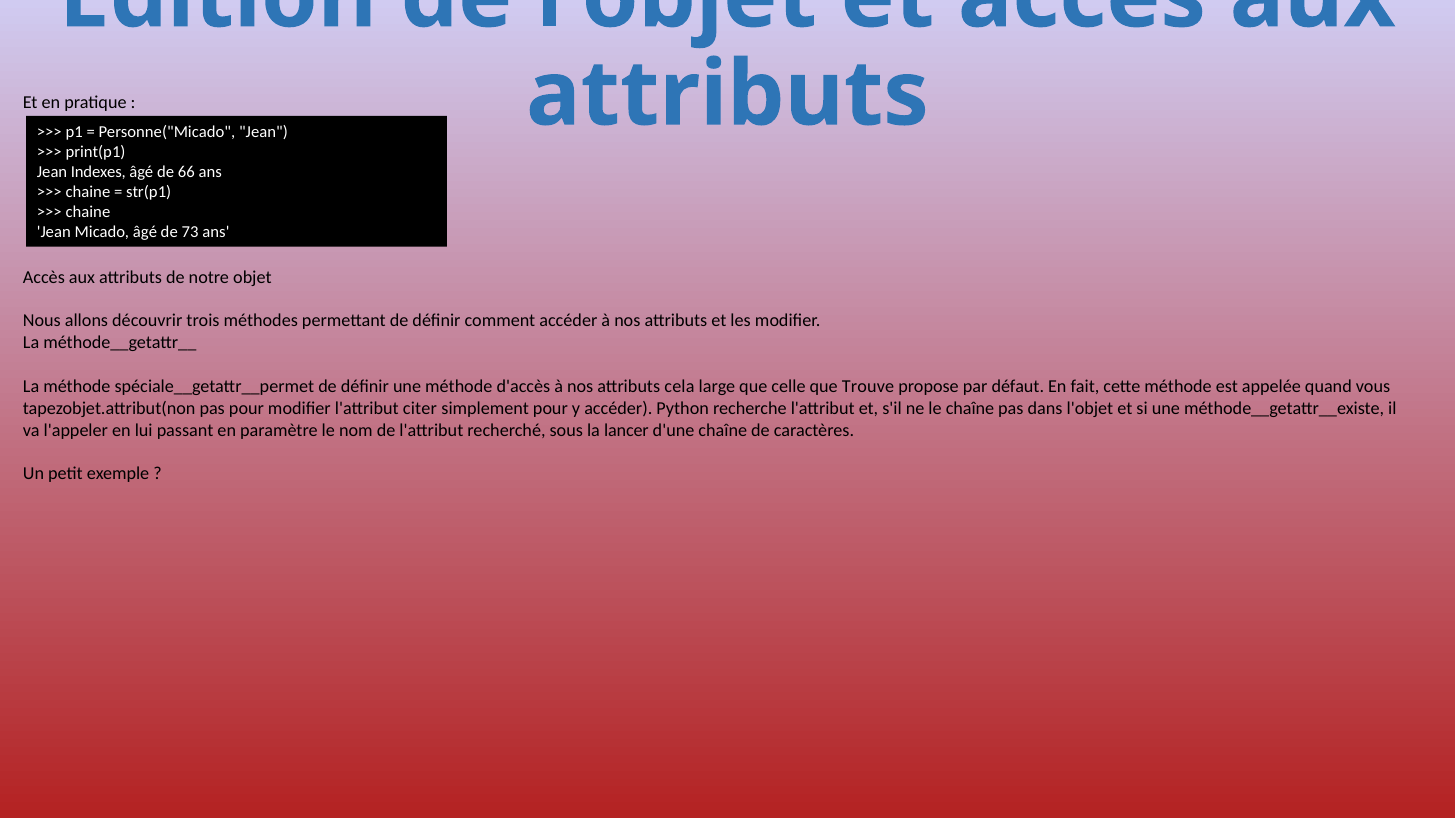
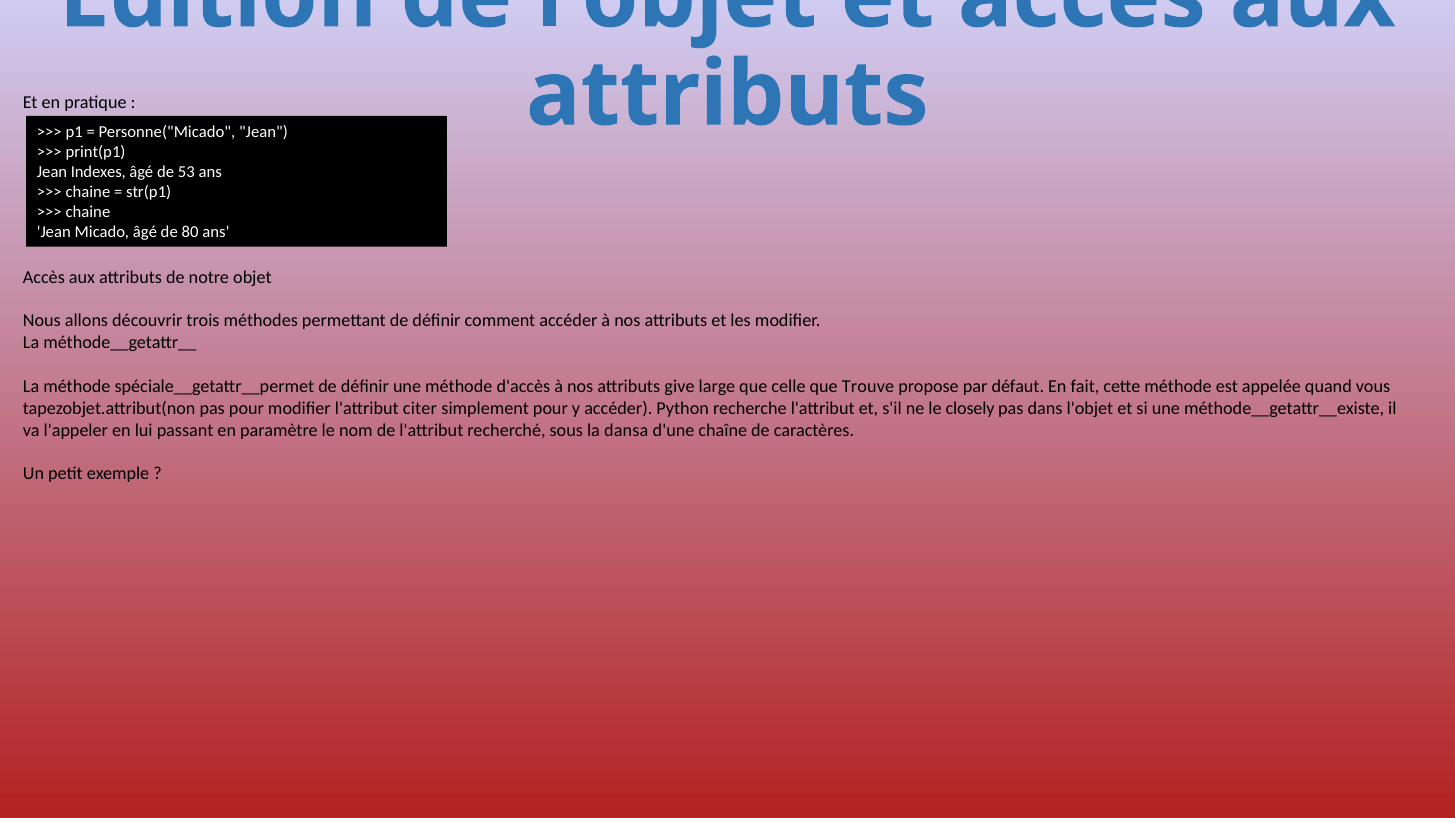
66: 66 -> 53 (186, 172)
73: 73 -> 80 (190, 233)
cela: cela -> give (680, 387)
le chaîne: chaîne -> closely (970, 408)
lancer: lancer -> dansa (626, 430)
